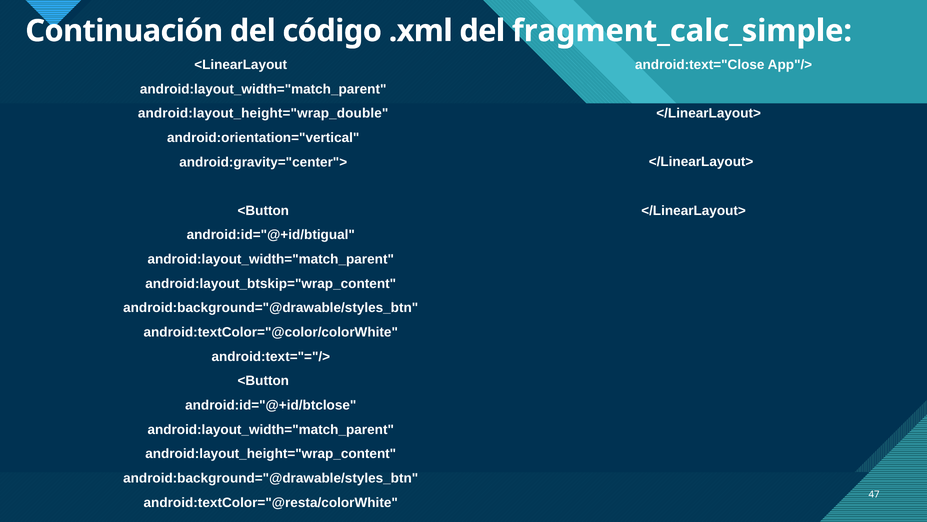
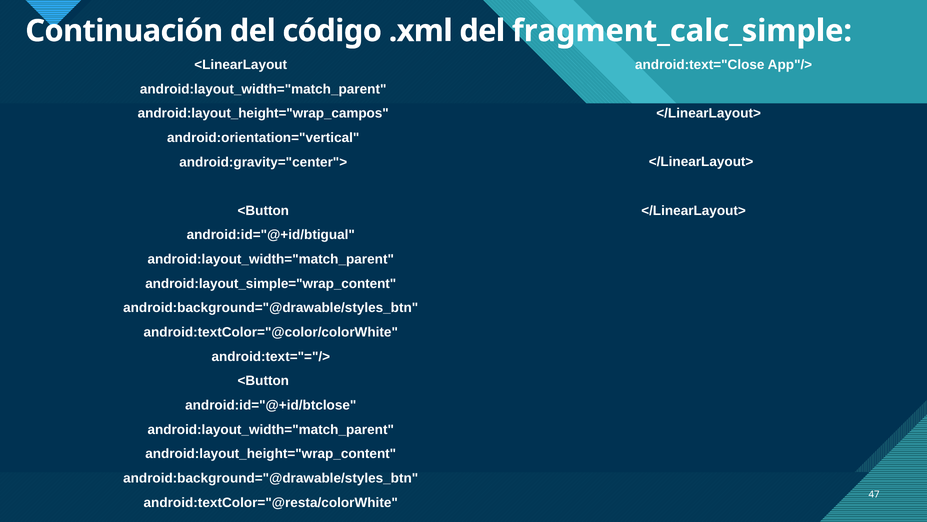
android:layout_height="wrap_double: android:layout_height="wrap_double -> android:layout_height="wrap_campos (263, 113)
android:layout_btskip="wrap_content: android:layout_btskip="wrap_content -> android:layout_simple="wrap_content (271, 283)
